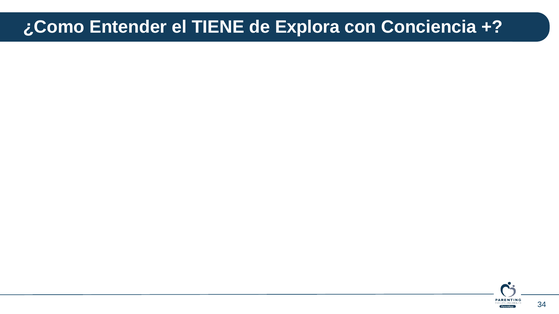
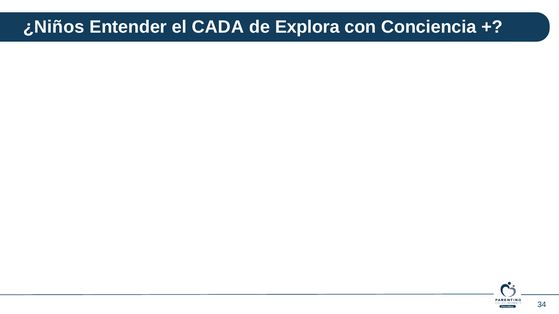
¿Como: ¿Como -> ¿Niños (54, 27)
TIENE: TIENE -> CADA (218, 27)
